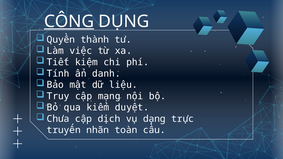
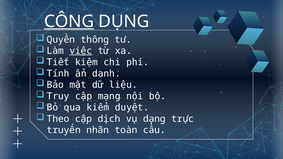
thành: thành -> thông (95, 40)
việc underline: none -> present (81, 51)
Chưa: Chưa -> Theo (58, 119)
